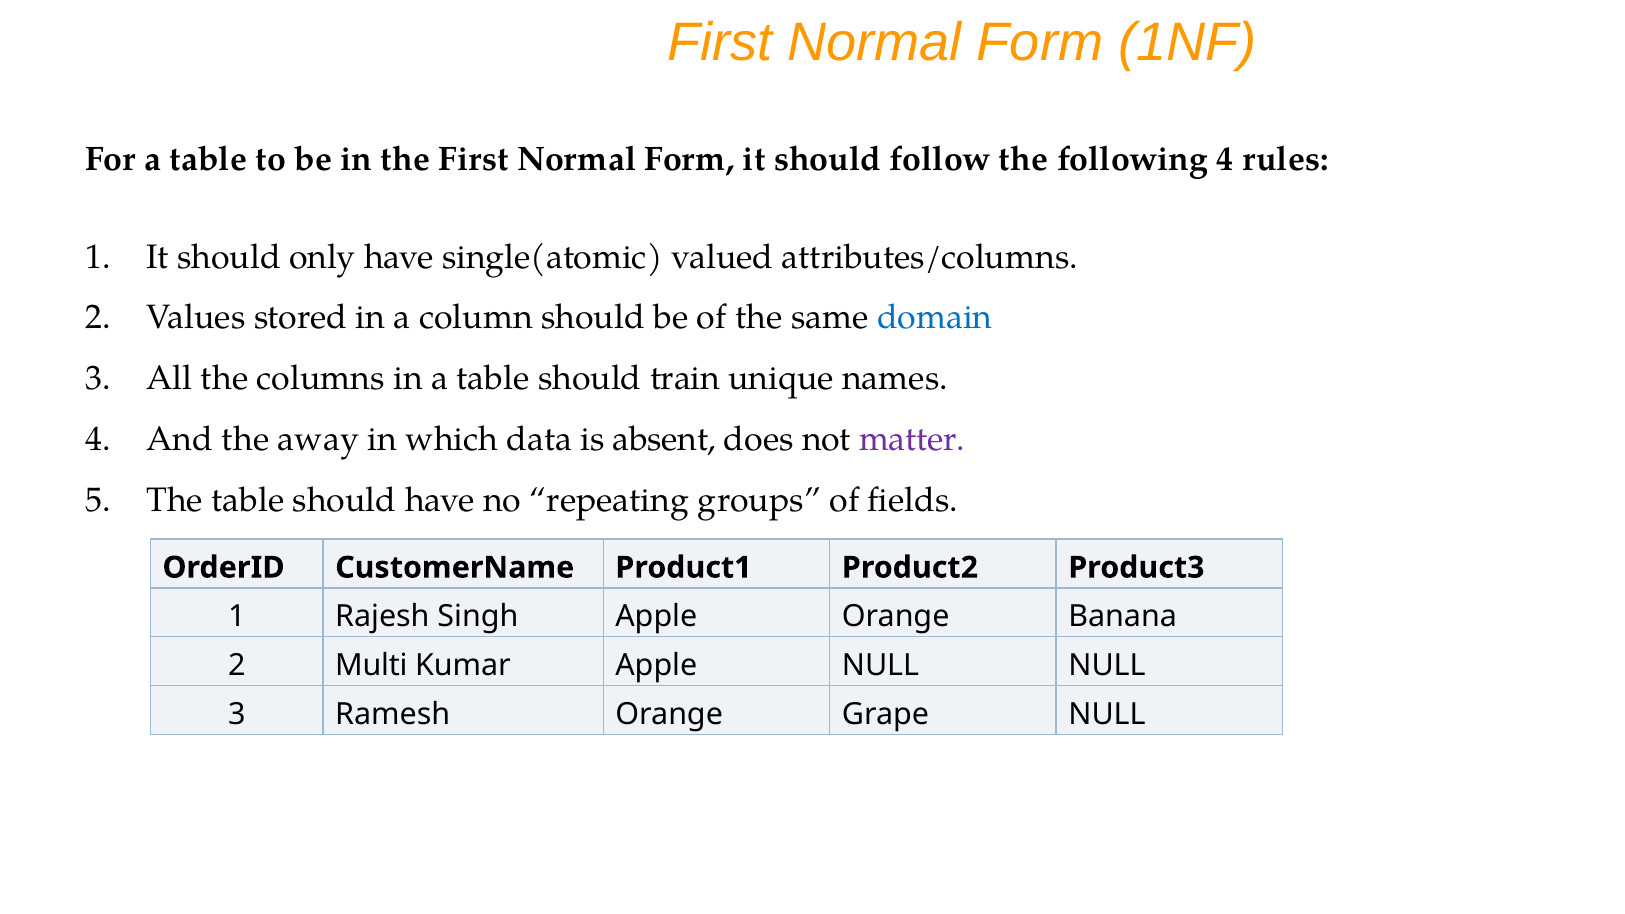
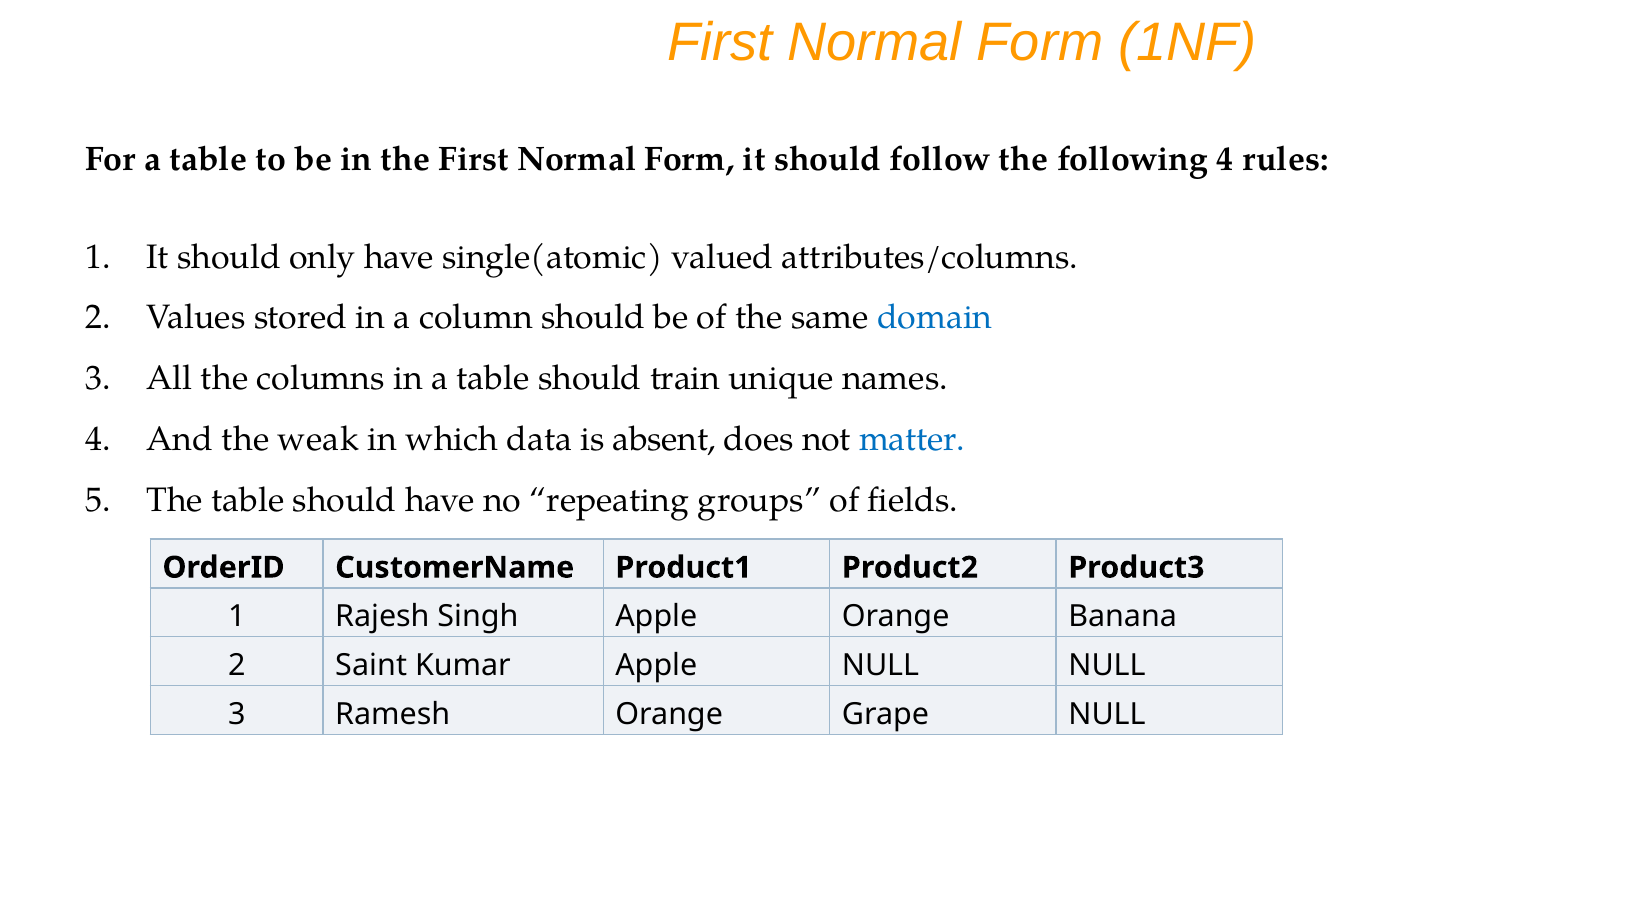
away: away -> weak (318, 440)
matter colour: purple -> blue (912, 440)
Multi: Multi -> Saint (371, 665)
